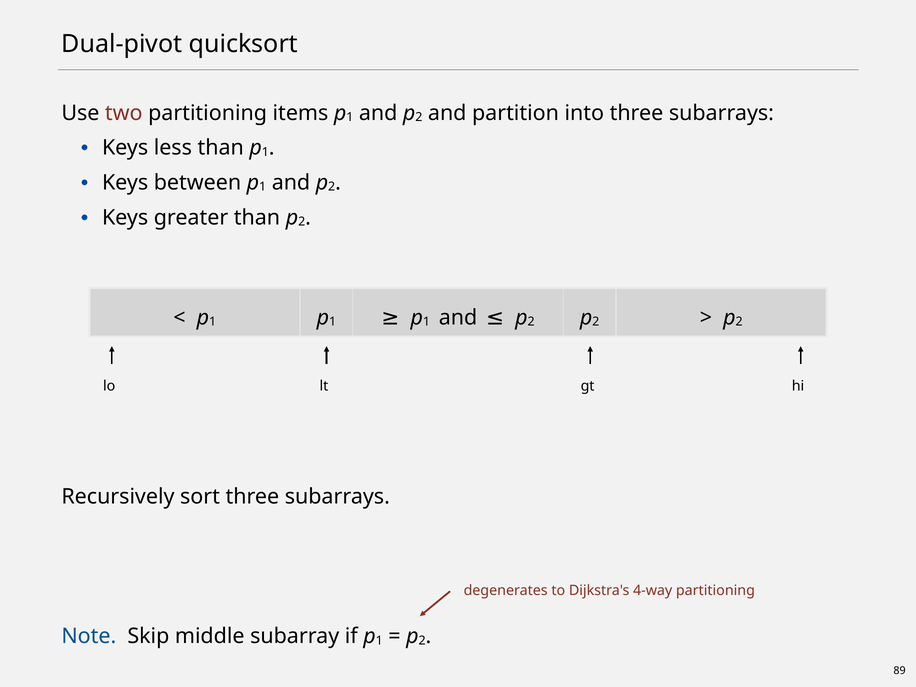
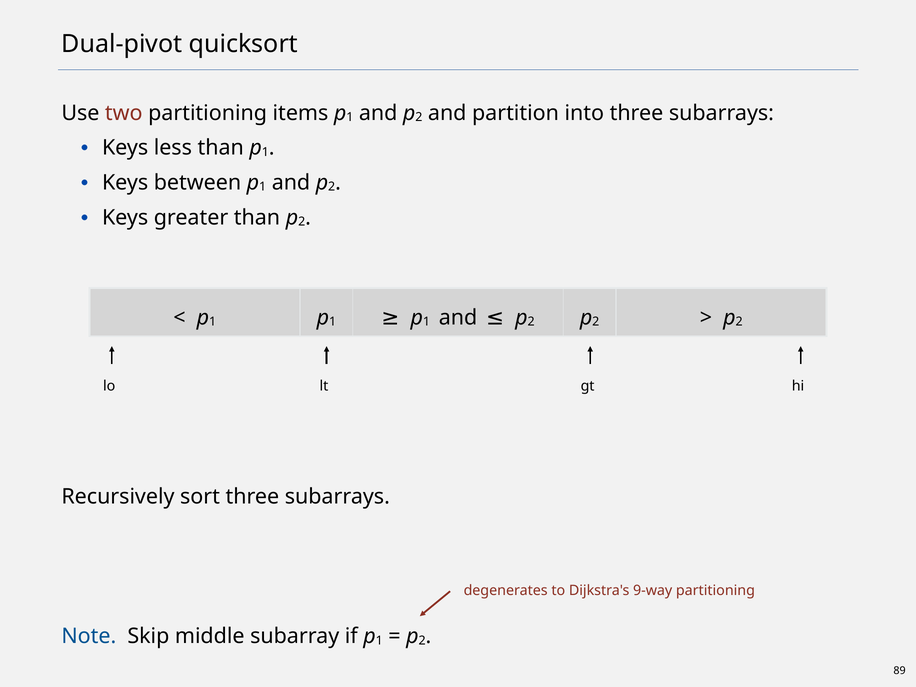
4-way: 4-way -> 9-way (653, 591)
